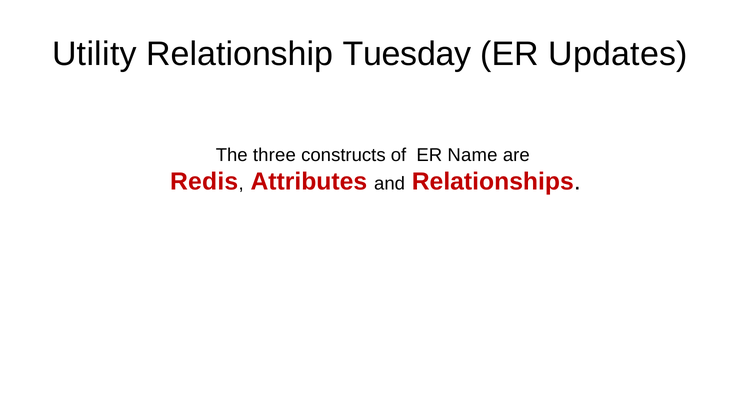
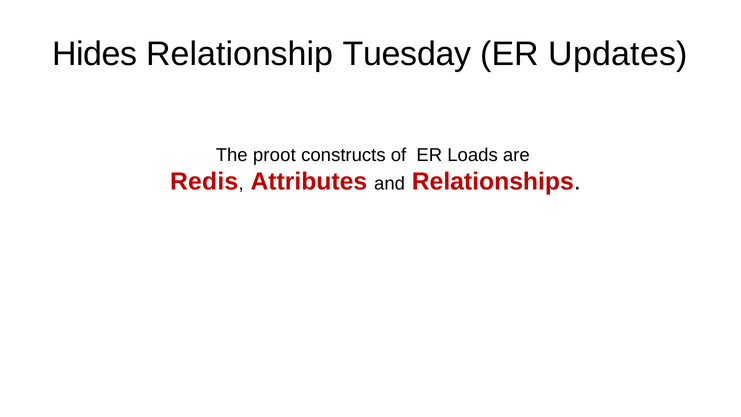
Utility: Utility -> Hides (95, 54)
three: three -> proot (274, 155)
Name: Name -> Loads (473, 155)
